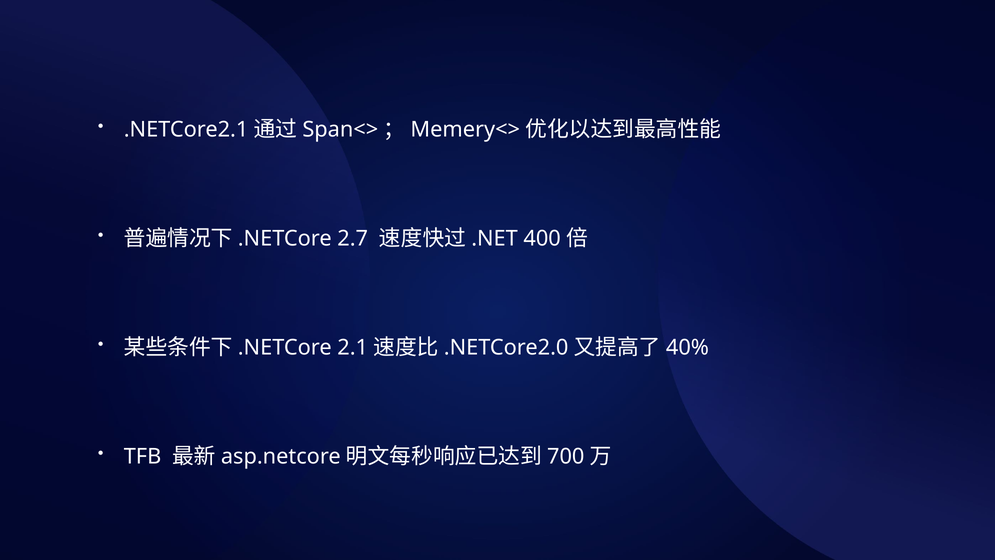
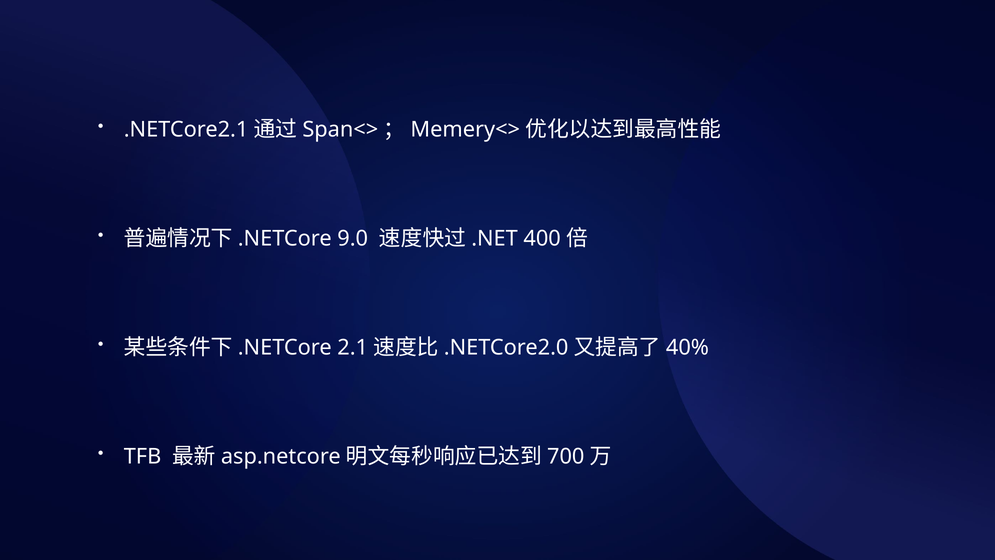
2.7: 2.7 -> 9.0 (353, 238)
